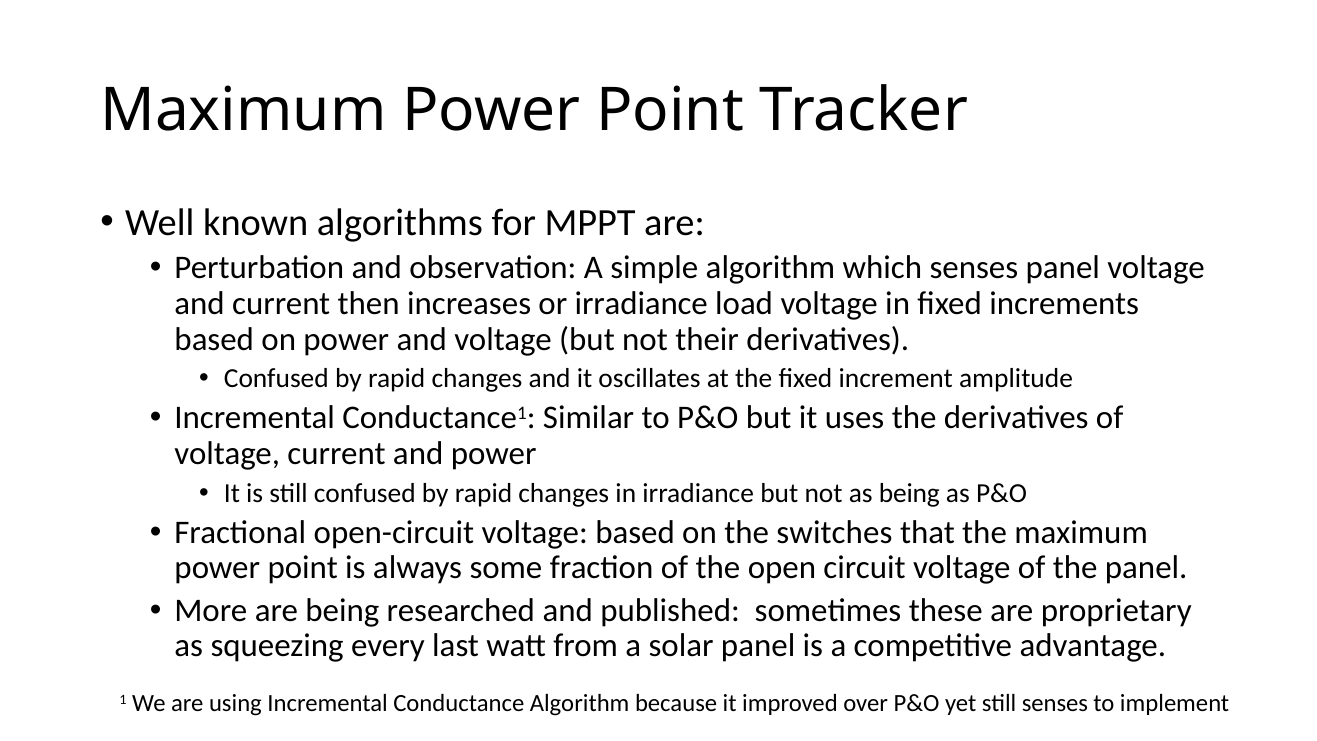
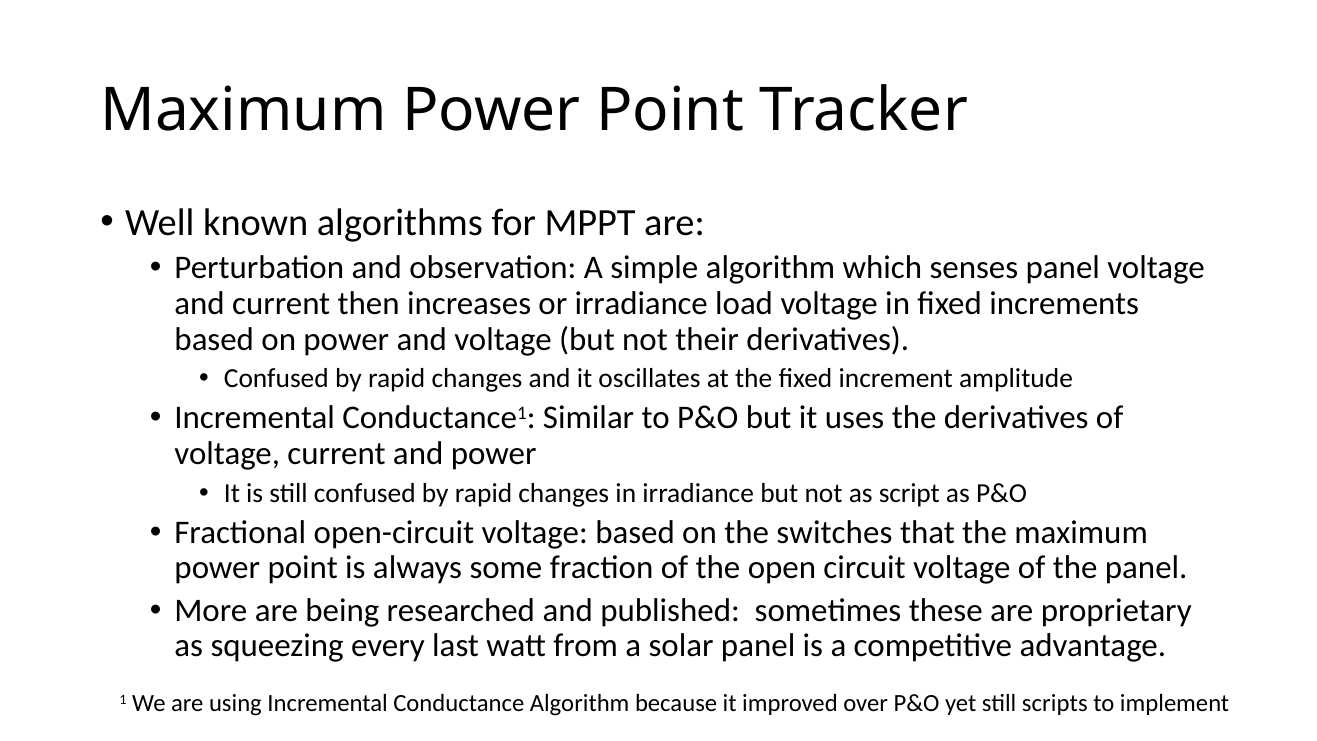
as being: being -> script (909, 493)
still senses: senses -> scripts (1055, 703)
